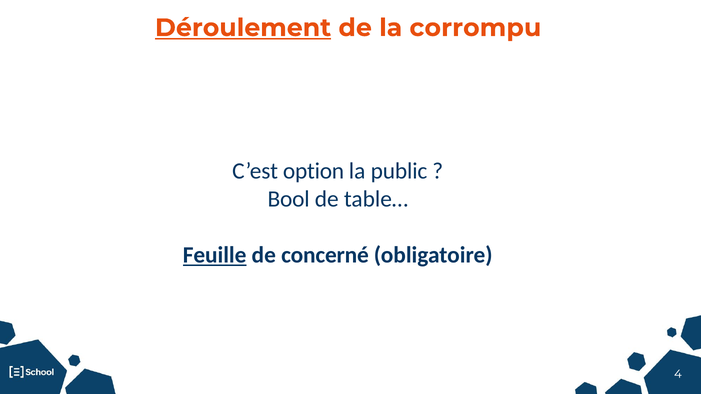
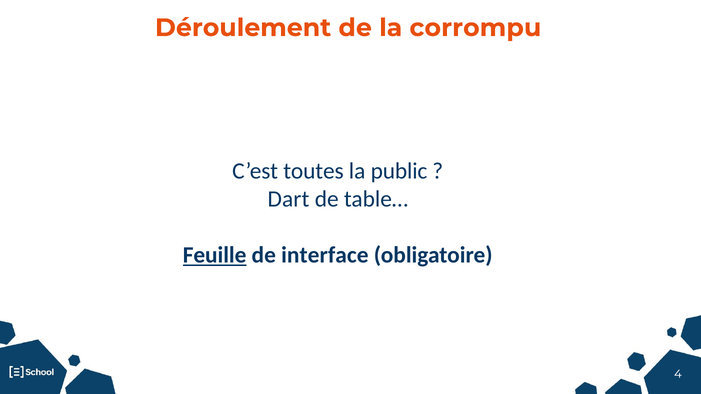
Déroulement underline: present -> none (243, 28)
option: option -> toutes (313, 171)
Bool: Bool -> Dart (288, 199)
concerné: concerné -> interface (325, 255)
